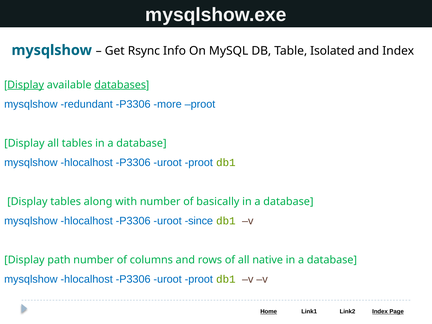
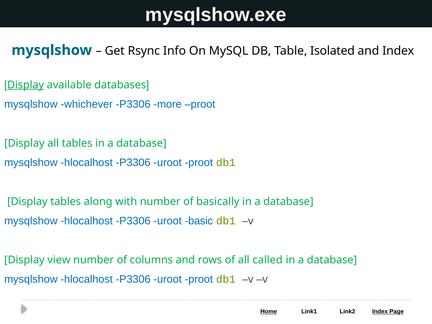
databases underline: present -> none (120, 85)
redundant: redundant -> whichever (87, 104)
since: since -> basic (199, 221)
path: path -> view (59, 260)
native: native -> called (268, 260)
